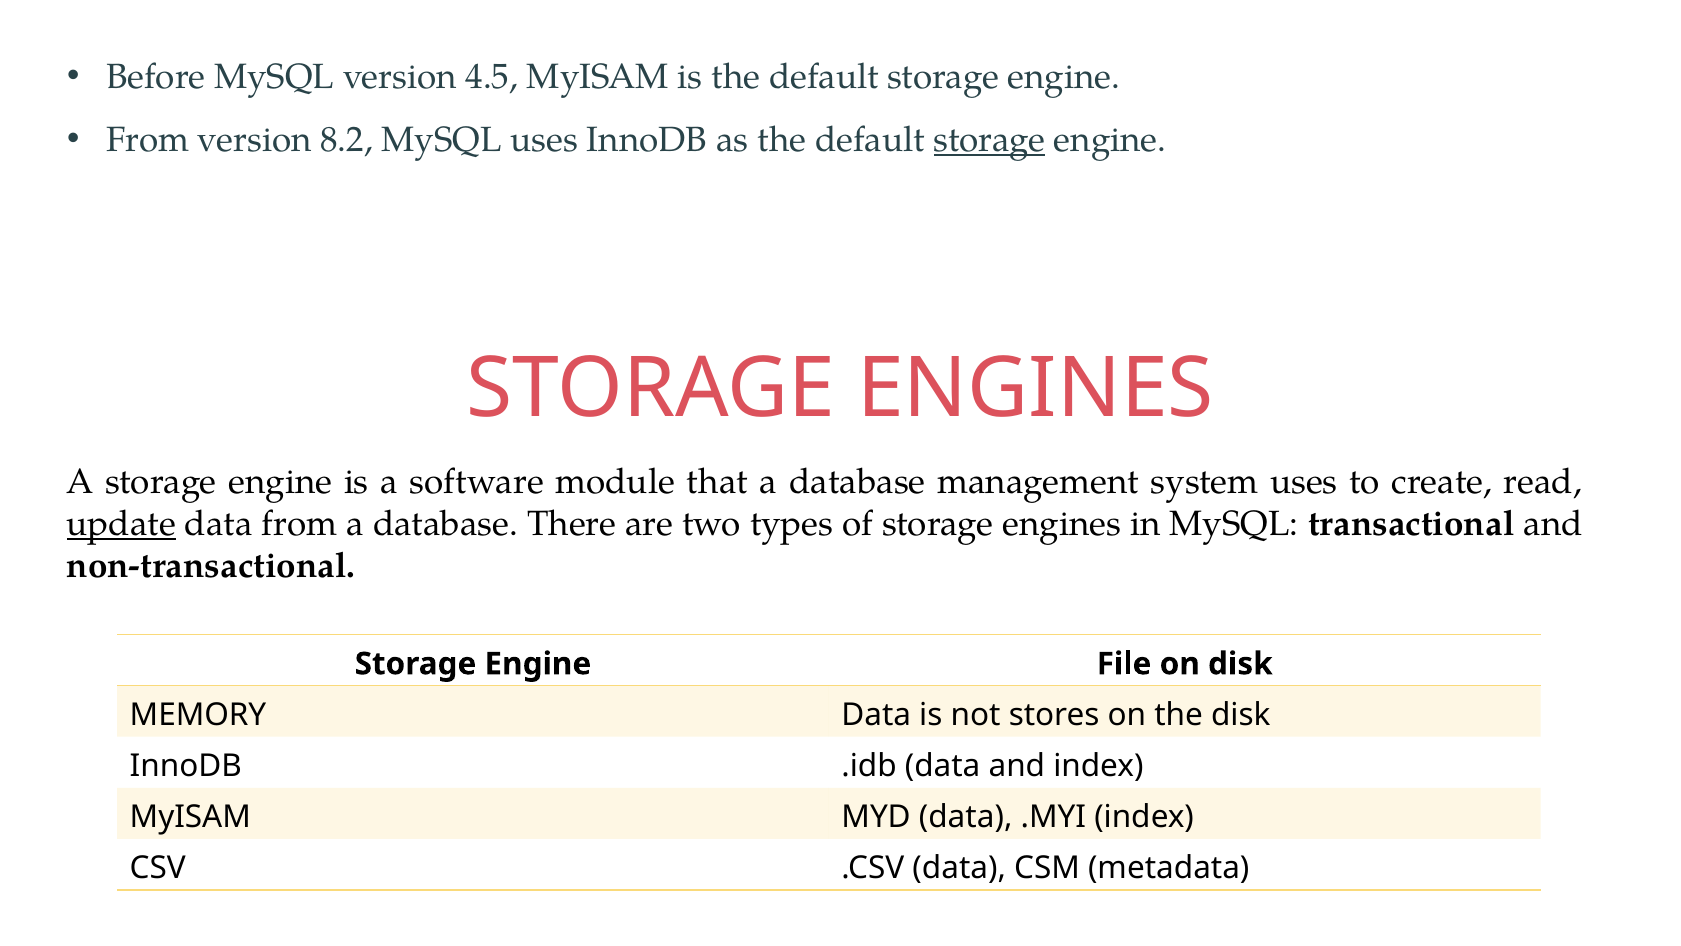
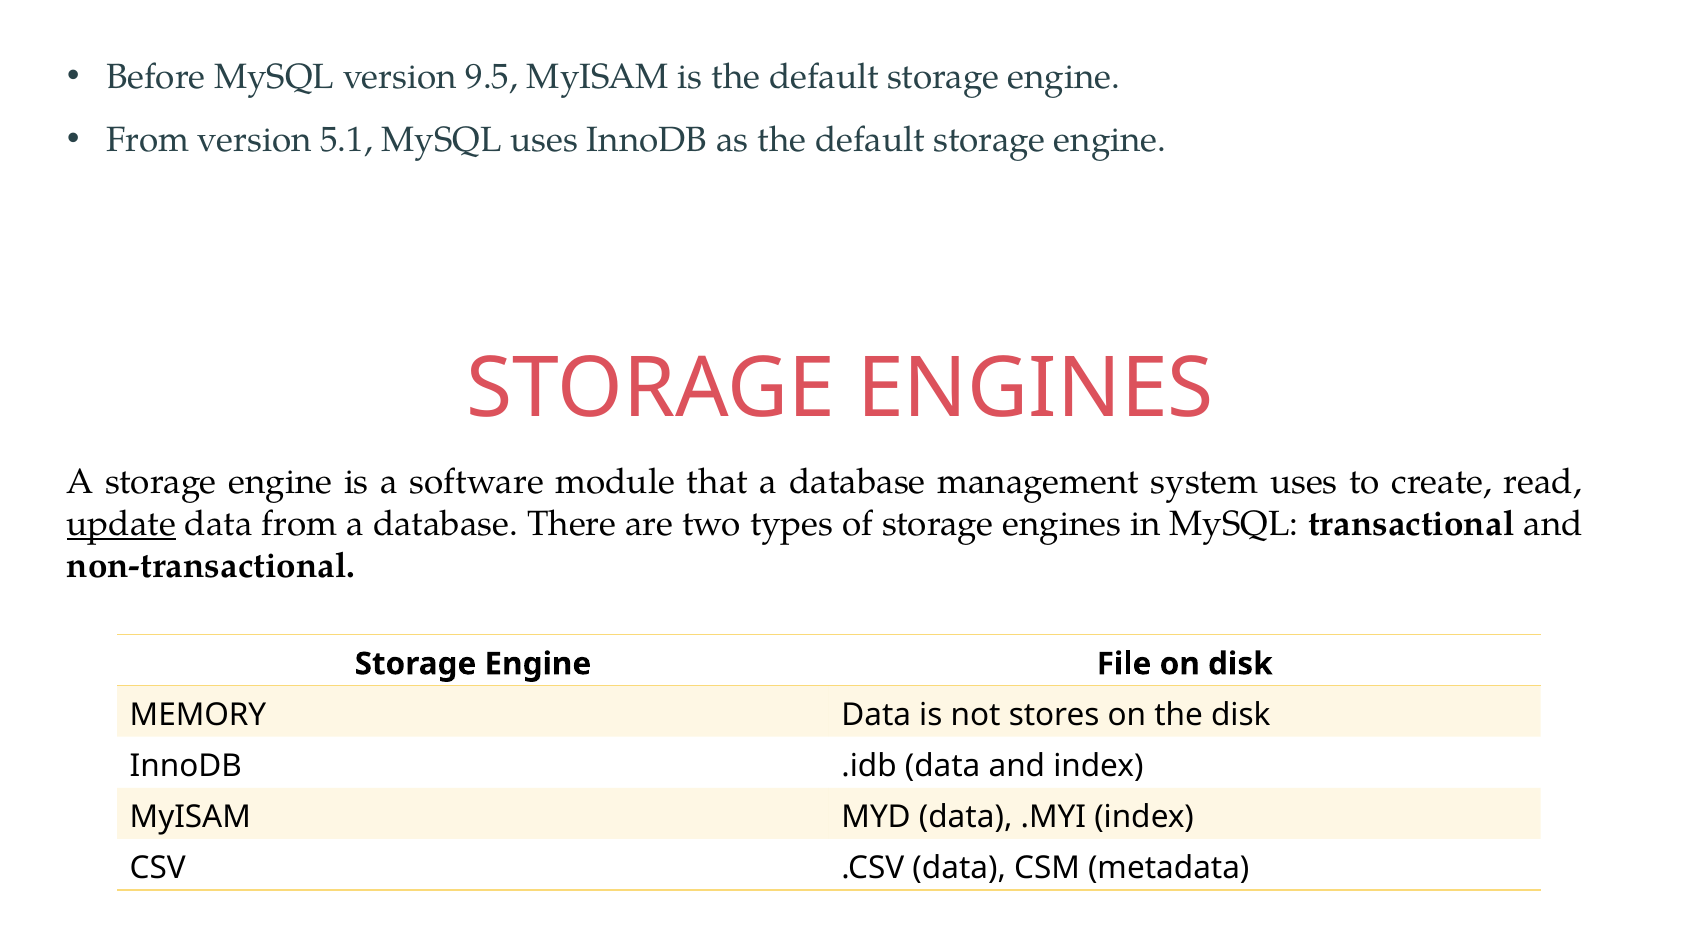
4.5: 4.5 -> 9.5 (492, 77)
8.2: 8.2 -> 5.1 (347, 140)
storage underline: present -> none (990, 140)
